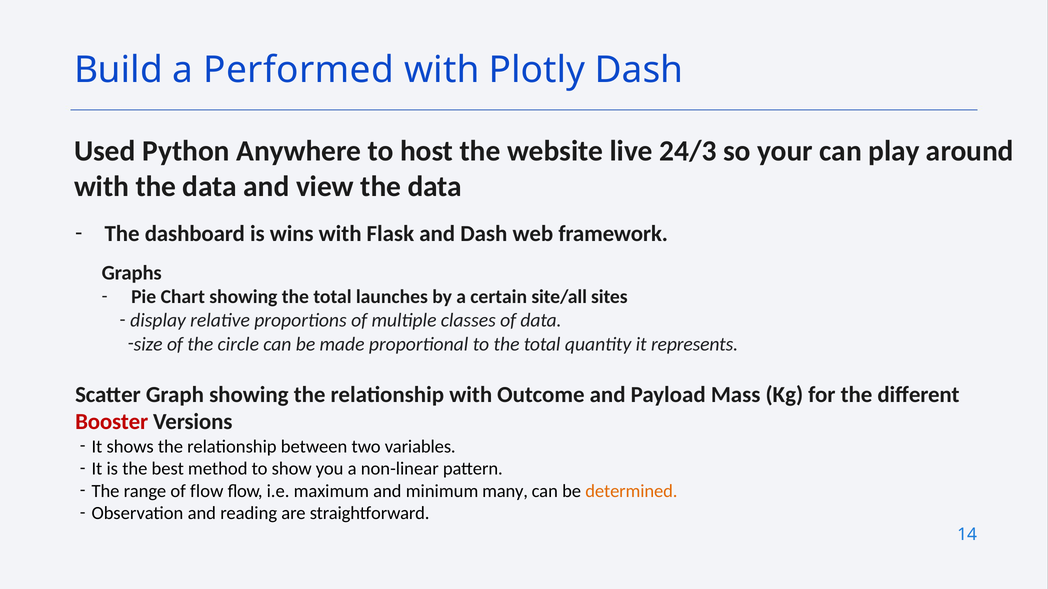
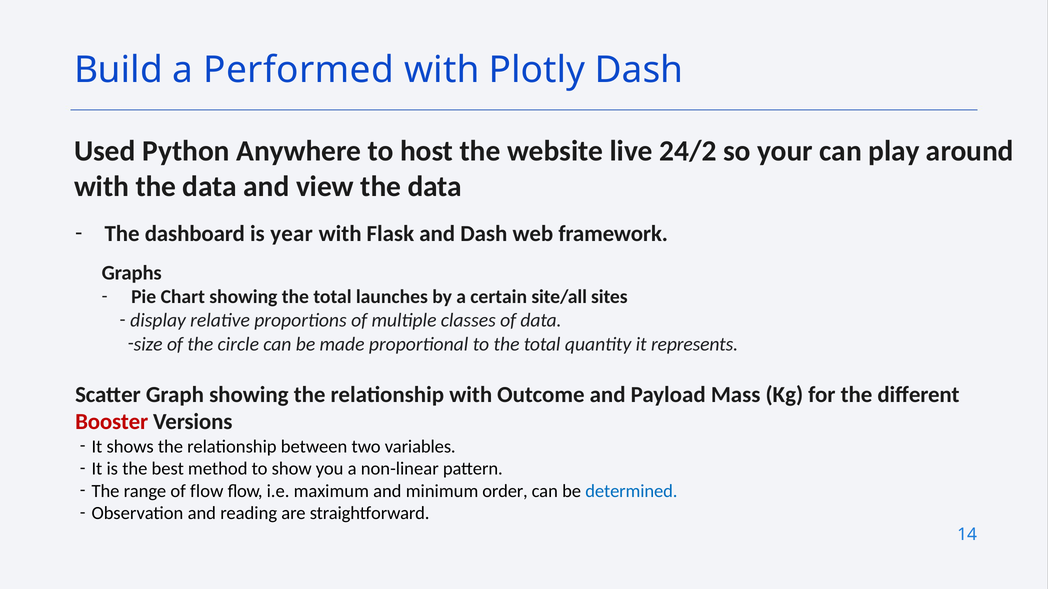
24/3: 24/3 -> 24/2 (688, 151)
wins: wins -> year (292, 234)
many: many -> order (505, 491)
determined colour: orange -> blue (631, 491)
